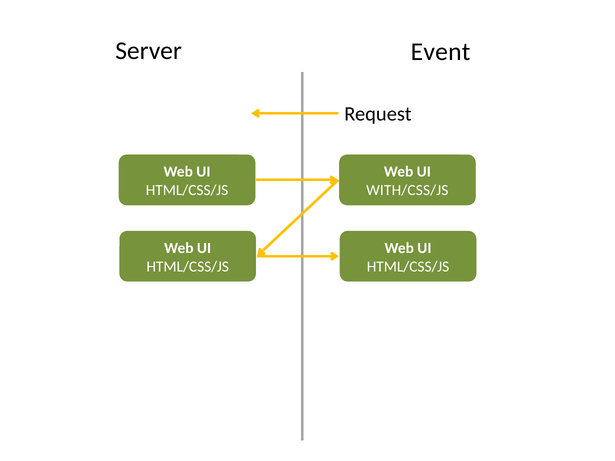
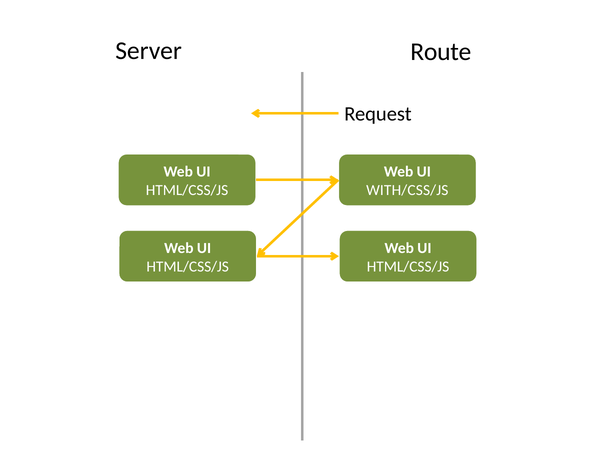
Event: Event -> Route (441, 52)
